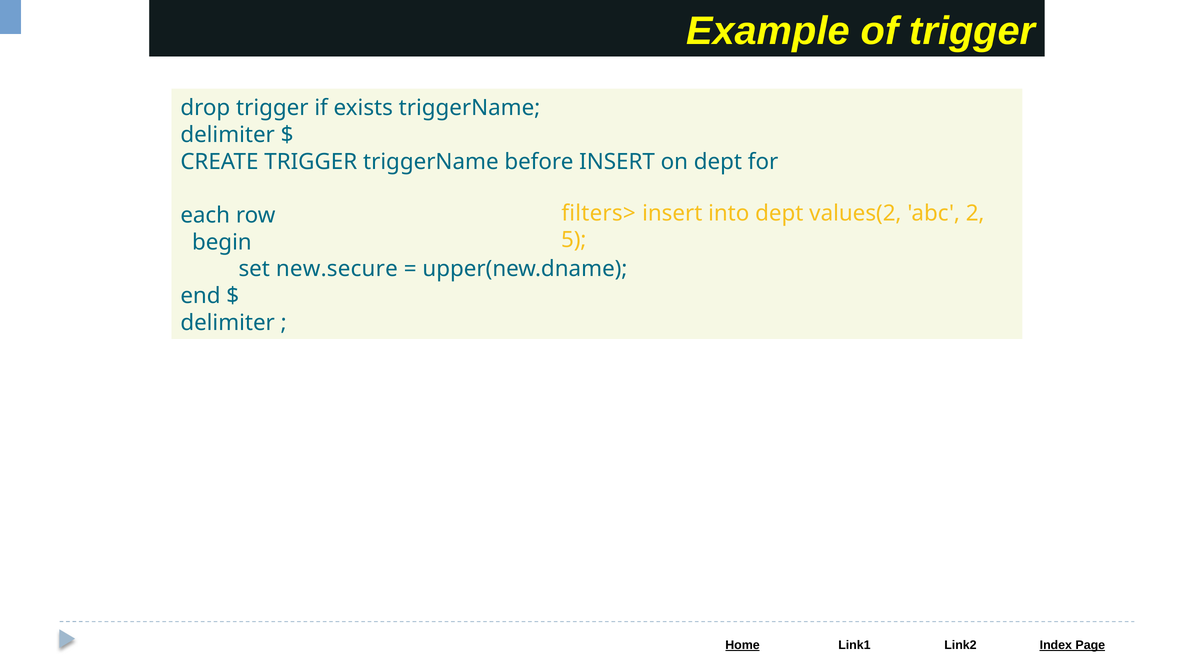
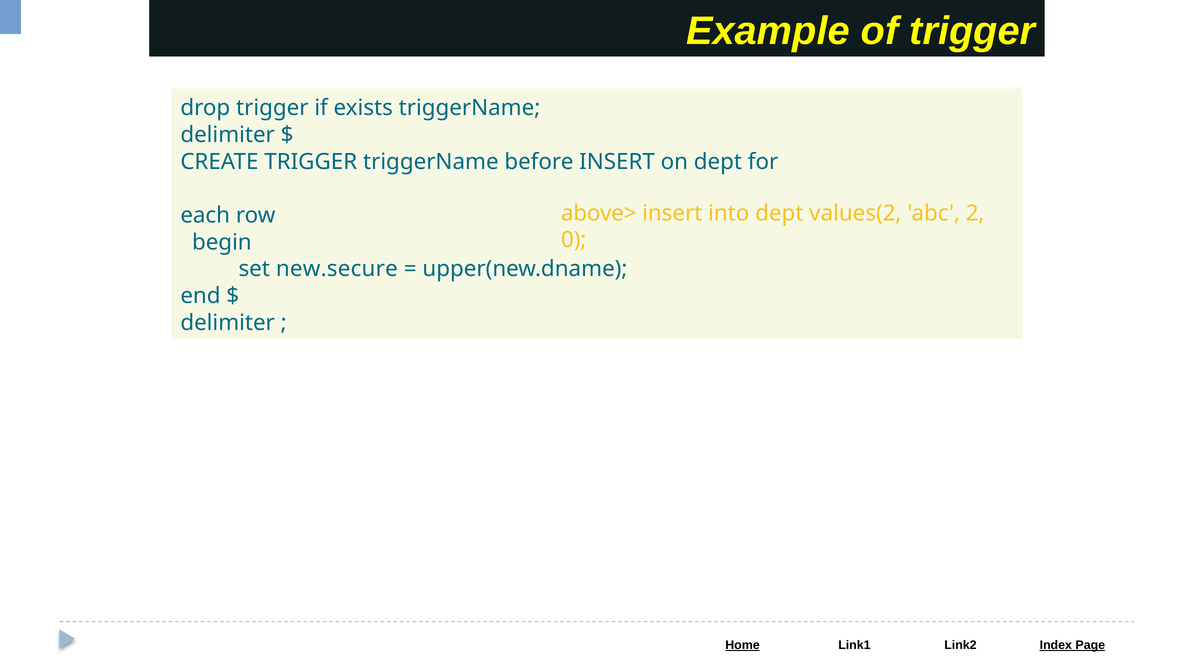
filters>: filters> -> above> (599, 213)
5: 5 -> 0 (574, 240)
